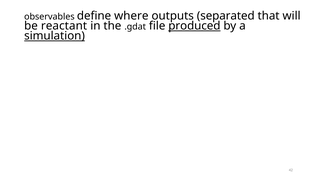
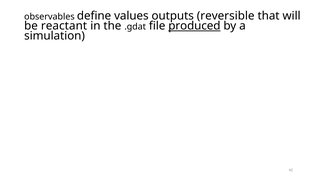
where: where -> values (131, 16)
separated: separated -> reversible (226, 16)
simulation underline: present -> none (55, 36)
